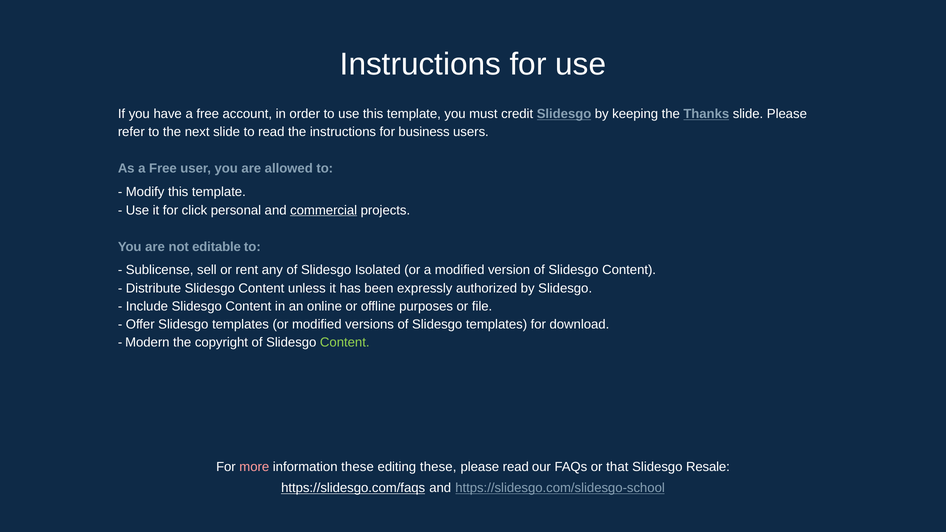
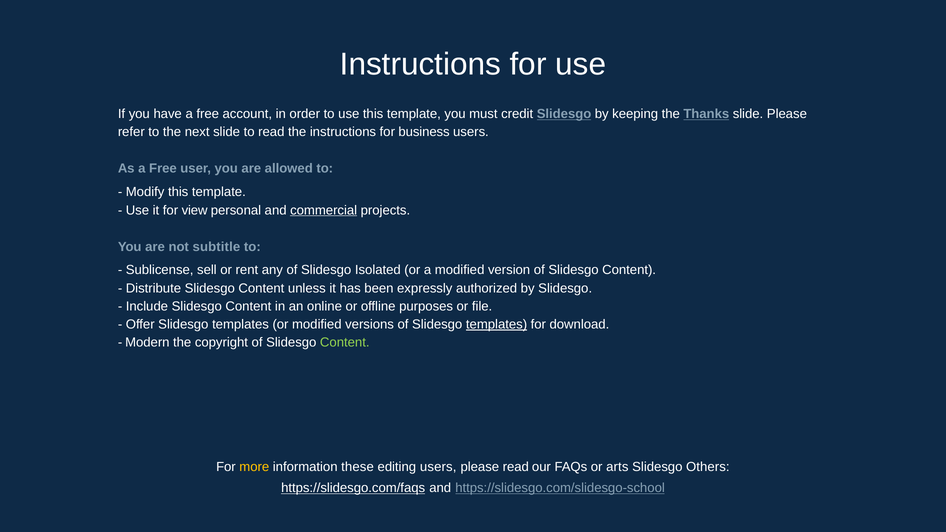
click: click -> view (195, 210)
editable: editable -> subtitle (216, 247)
templates underline: none -> present (497, 325)
more colour: pink -> yellow (254, 467)
editing these: these -> users (438, 467)
that: that -> arts (617, 467)
Resale: Resale -> Others (708, 467)
